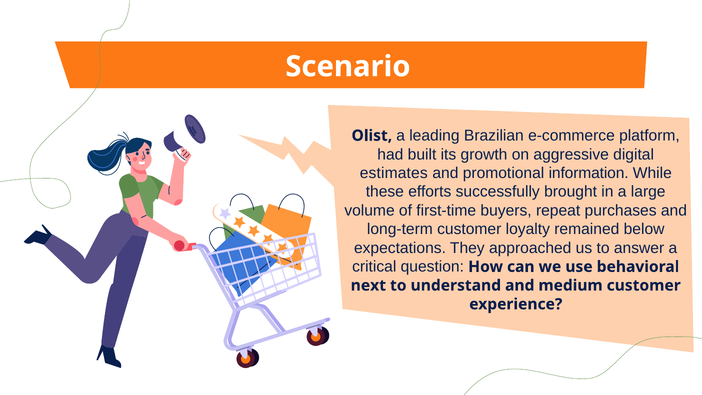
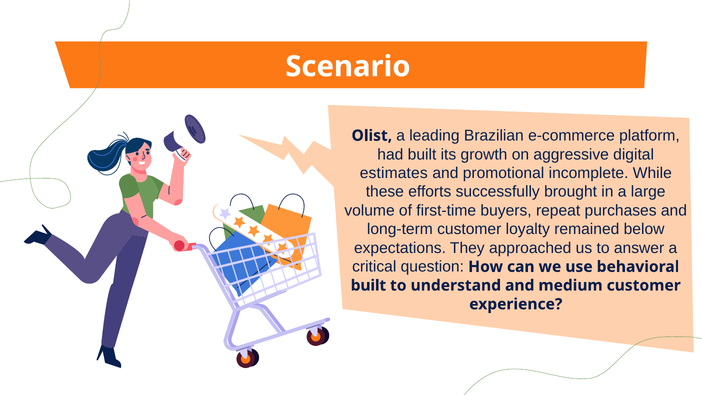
information: information -> incomplete (589, 173)
next: next -> built (368, 285)
